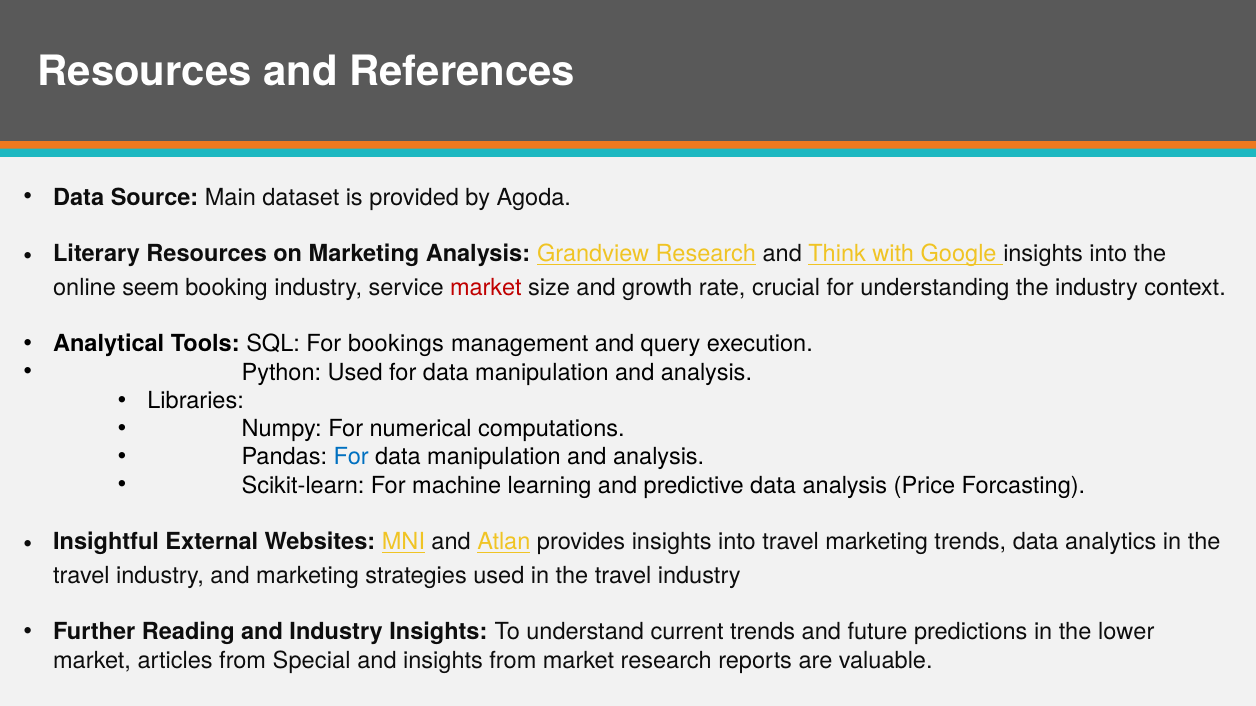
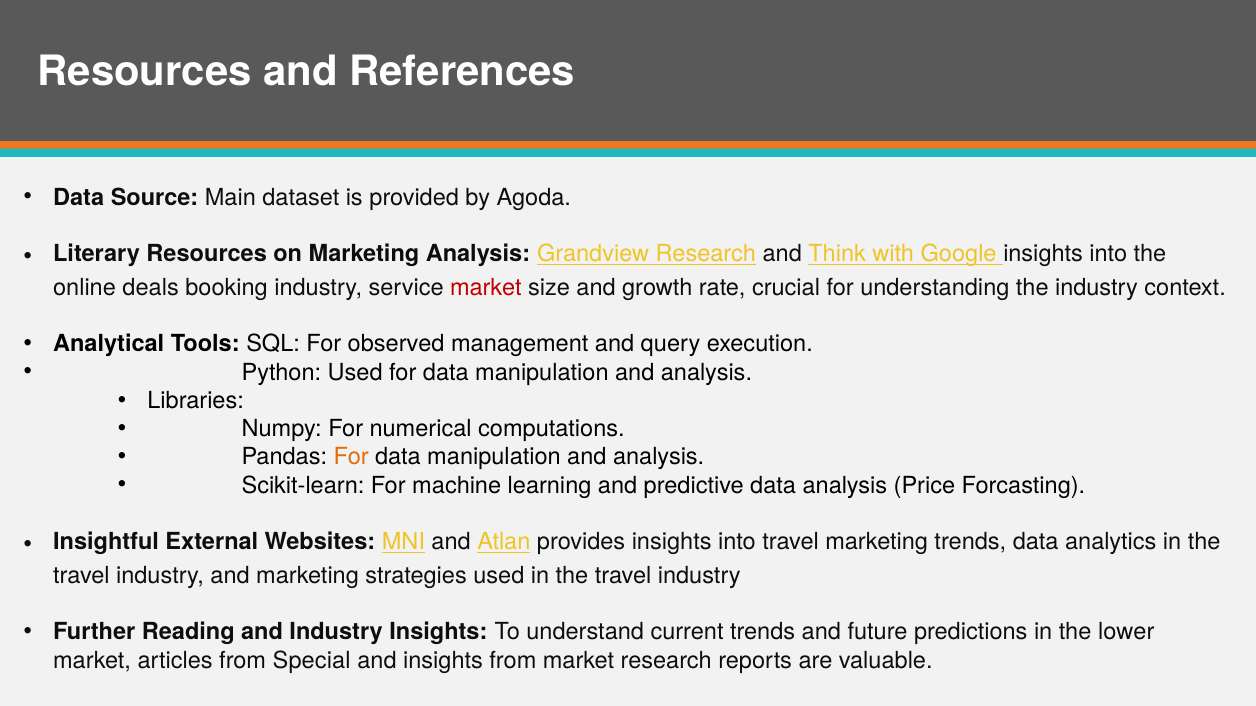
seem: seem -> deals (151, 288)
bookings: bookings -> observed (396, 344)
For colour: blue -> orange (351, 457)
